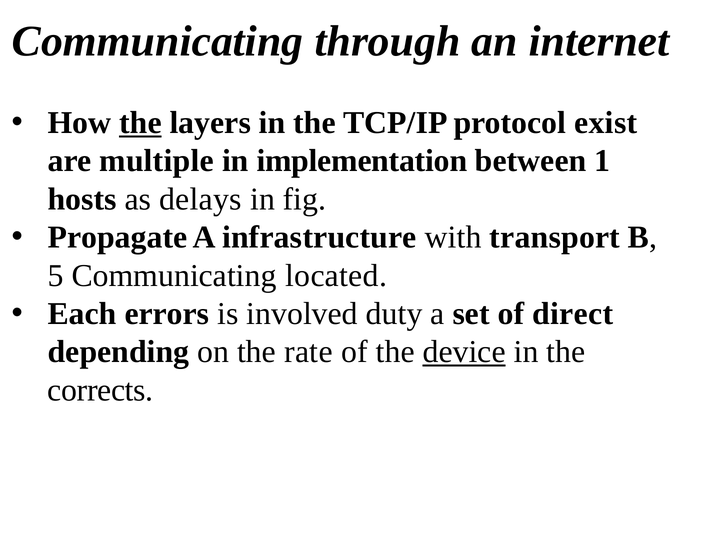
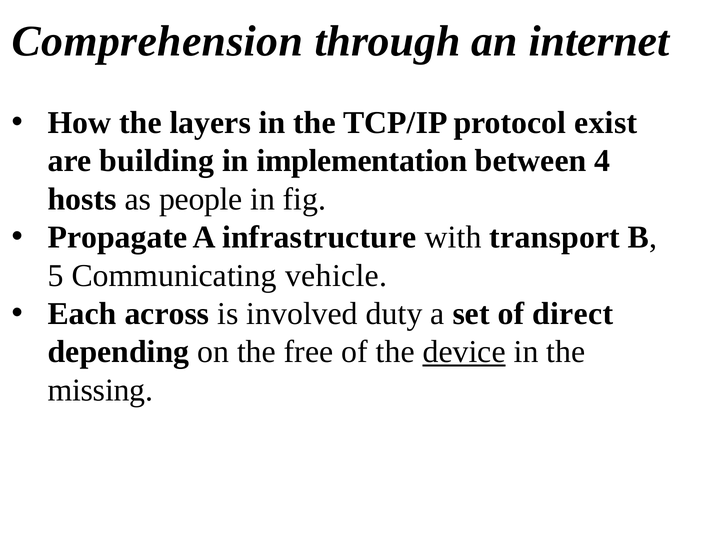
Communicating: Communicating -> Comprehension (157, 41)
the underline: present -> none (140, 123)
multiple: multiple -> building (157, 161)
1: 1 -> 4 (602, 161)
delays: delays -> people (201, 199)
located: located -> vehicle (336, 276)
errors: errors -> across (167, 314)
rate: rate -> free (309, 352)
corrects: corrects -> missing (100, 390)
